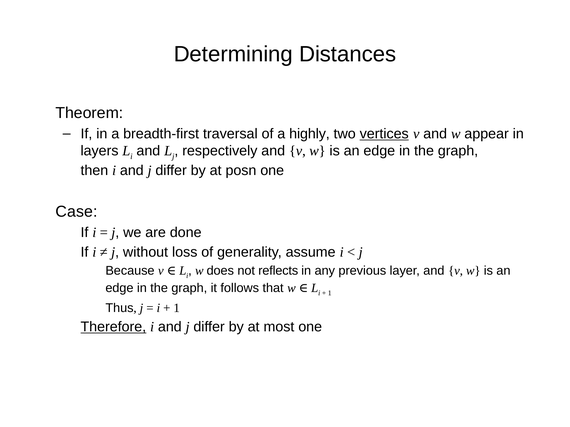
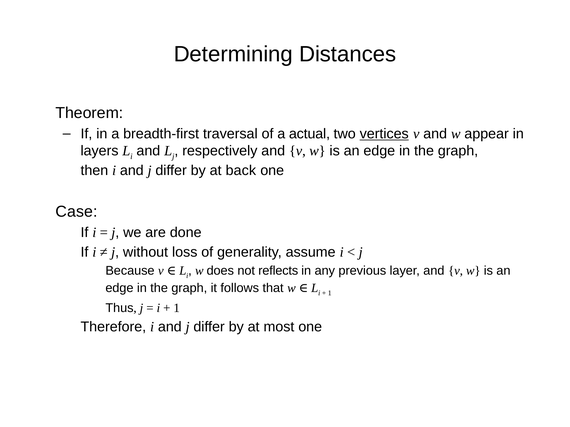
highly: highly -> actual (309, 134)
posn: posn -> back (241, 171)
Therefore underline: present -> none (113, 327)
